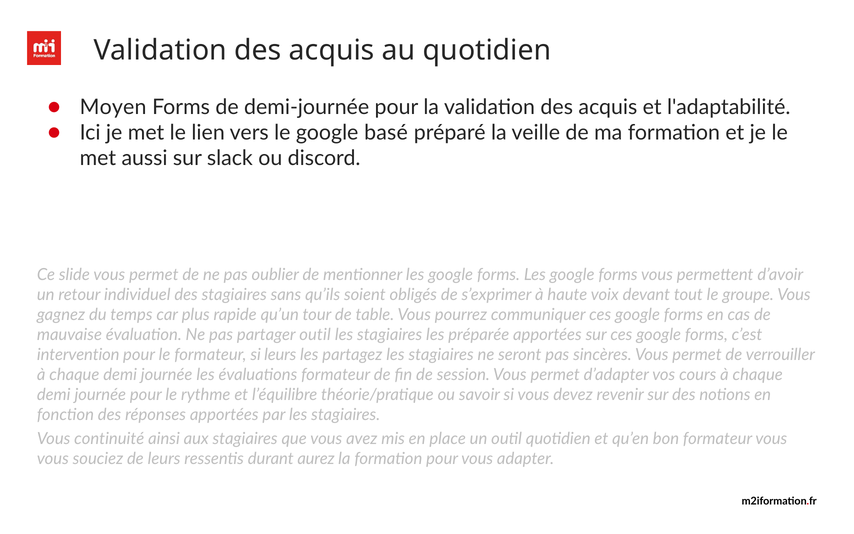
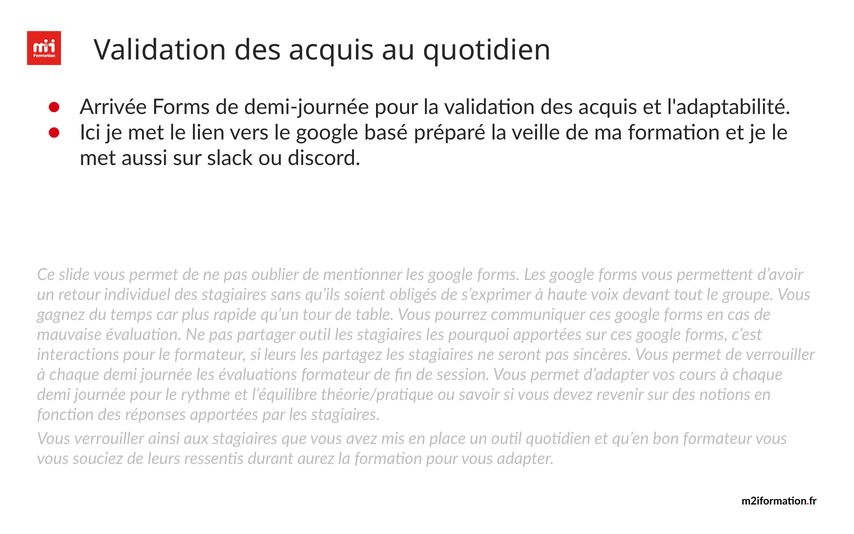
Moyen: Moyen -> Arrivée (113, 107)
préparée: préparée -> pourquoi (479, 335)
intervention: intervention -> interactions (78, 355)
Vous continuité: continuité -> verrouiller (109, 439)
